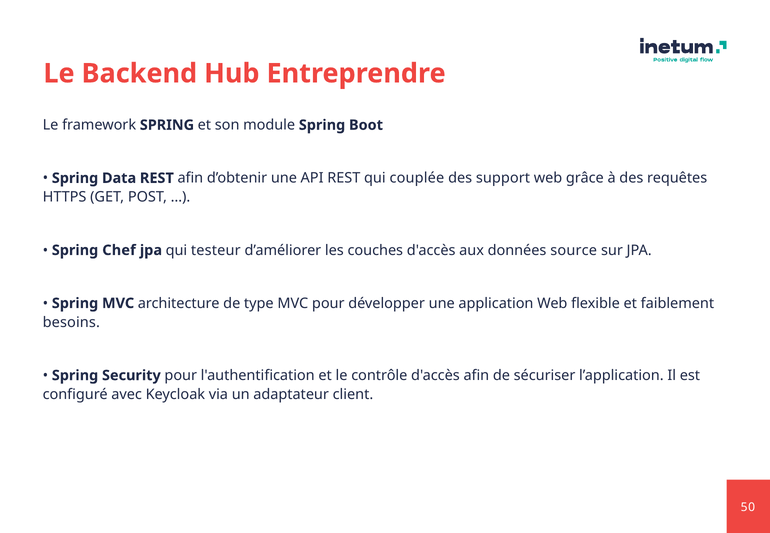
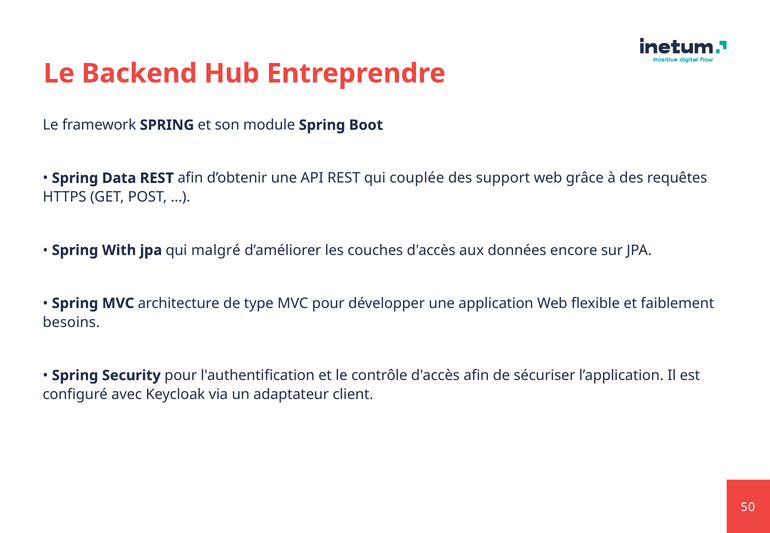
Chef: Chef -> With (119, 250)
testeur: testeur -> malgré (216, 250)
source: source -> encore (574, 250)
